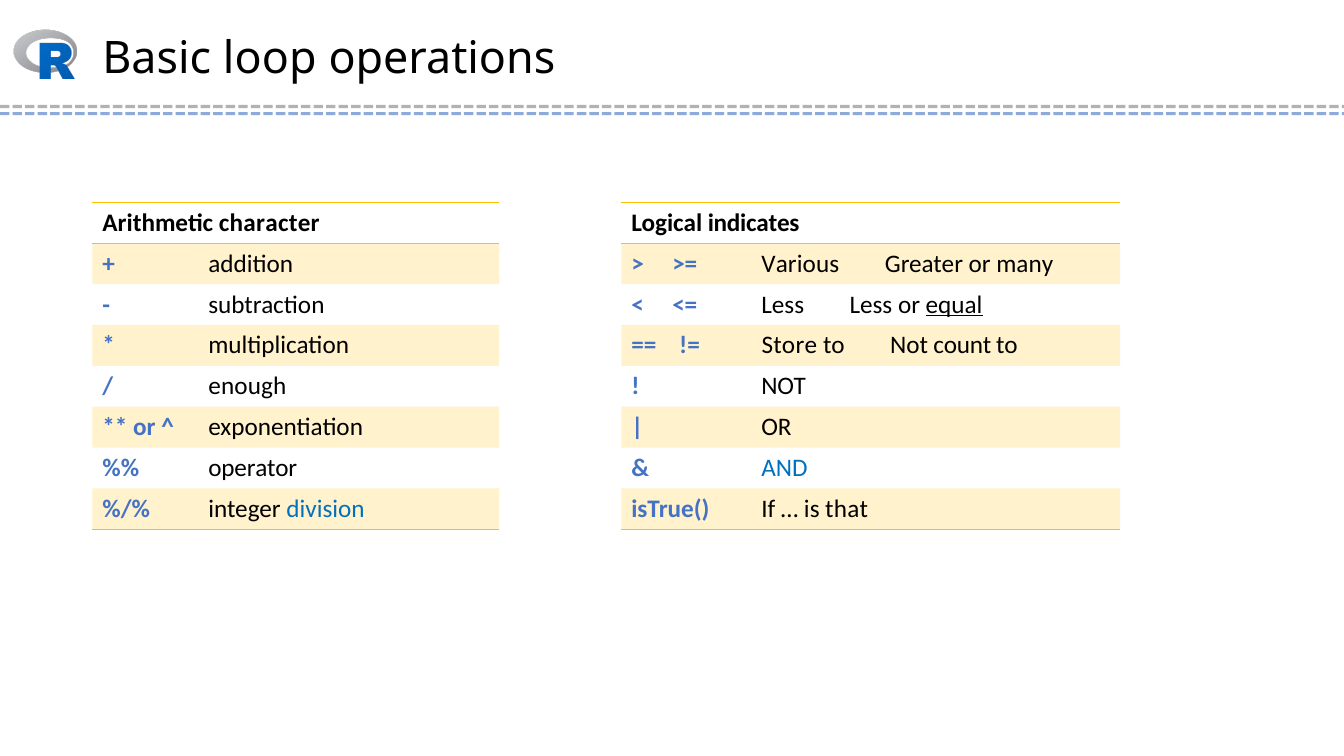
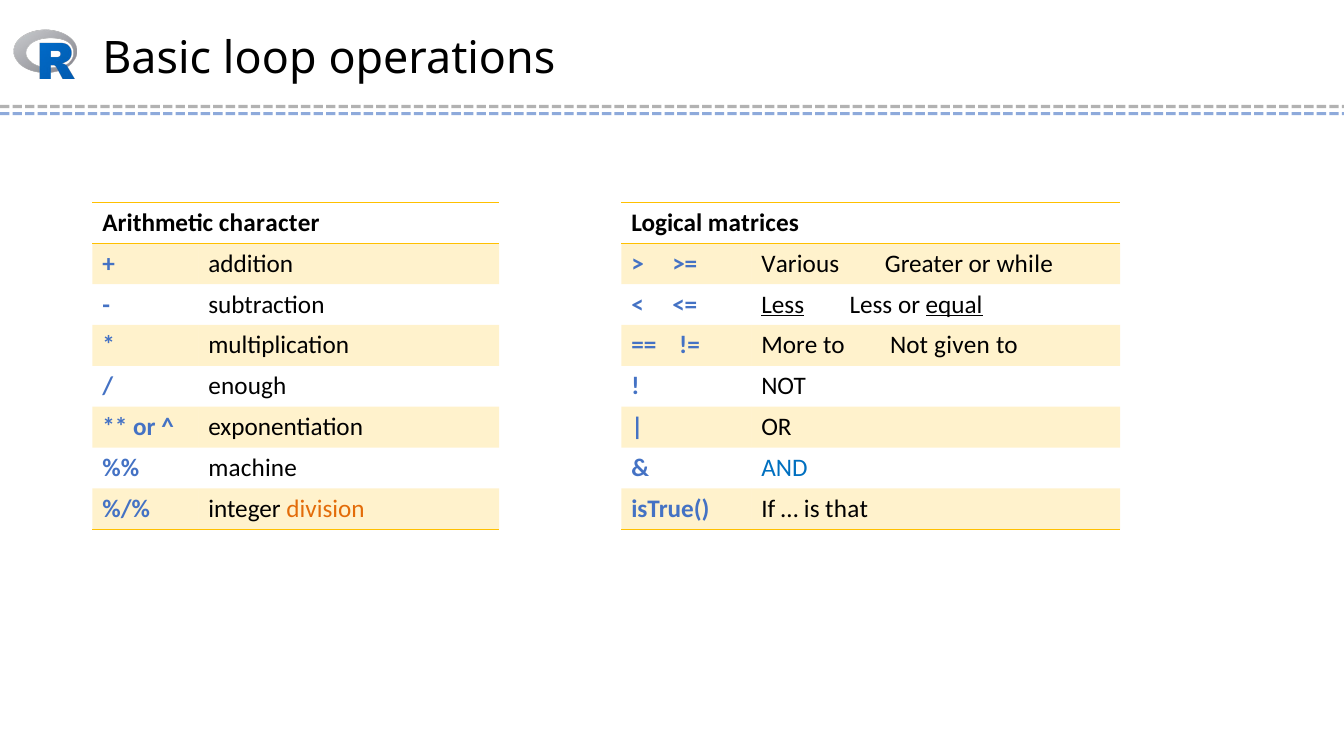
indicates: indicates -> matrices (753, 223)
many: many -> while (1025, 264)
Less underline: none -> present (783, 305)
Store: Store -> More (789, 346)
count: count -> given (962, 346)
operator: operator -> machine (253, 468)
division colour: blue -> orange (326, 509)
